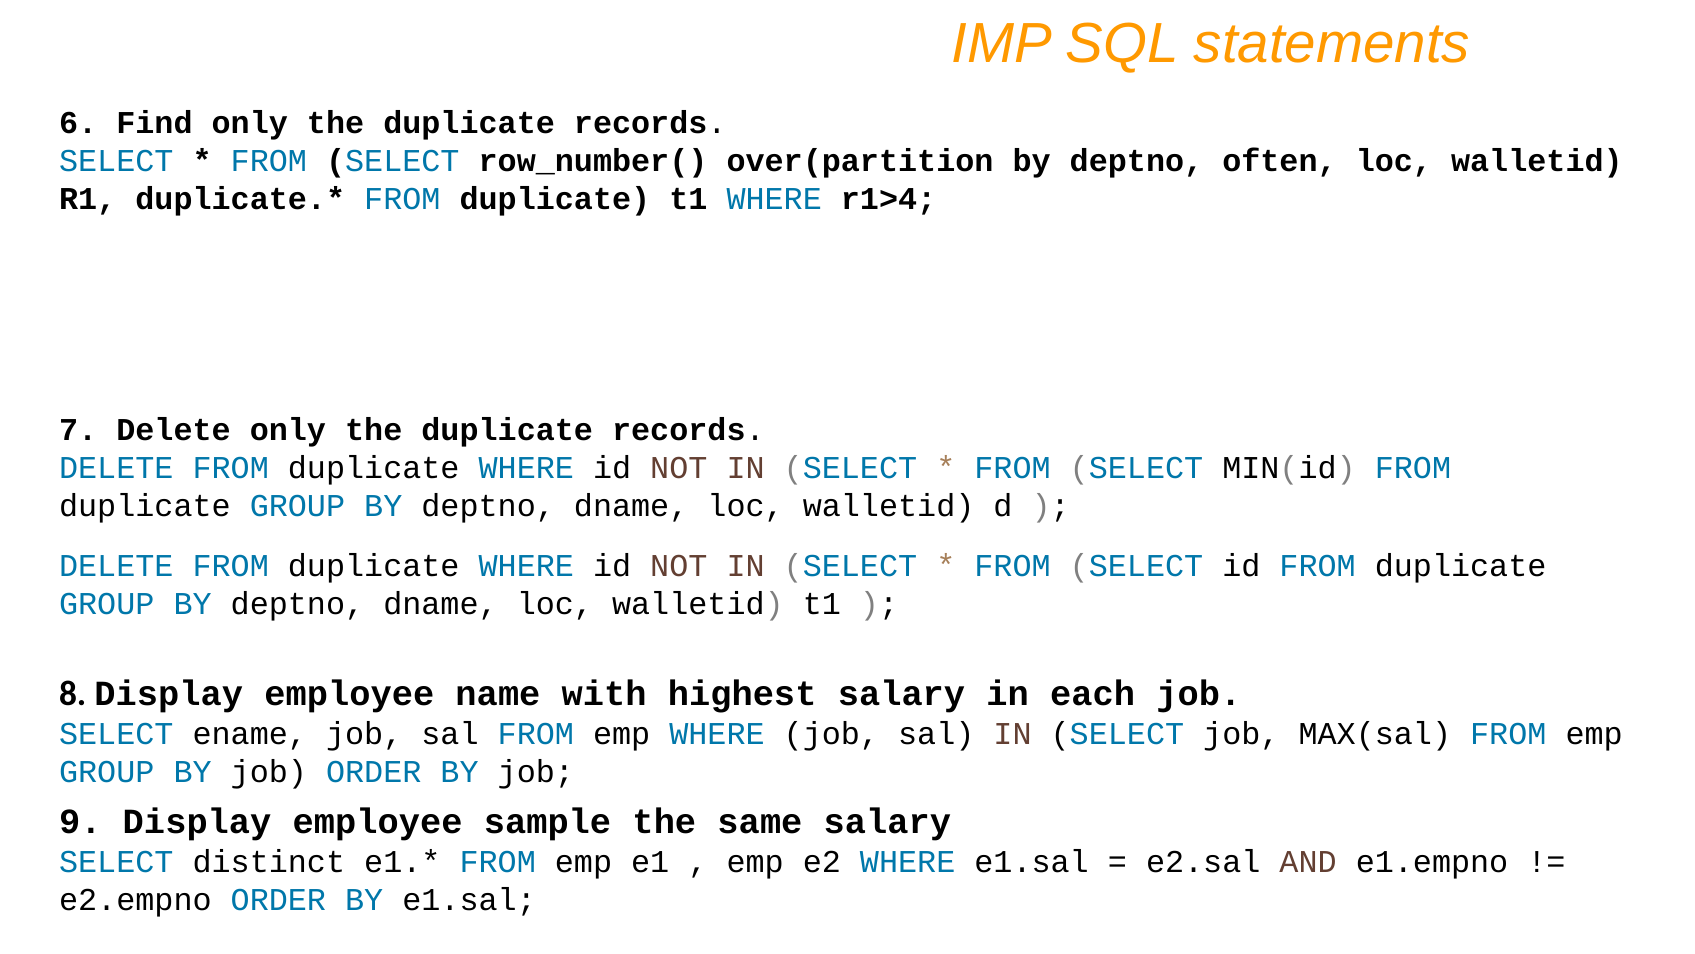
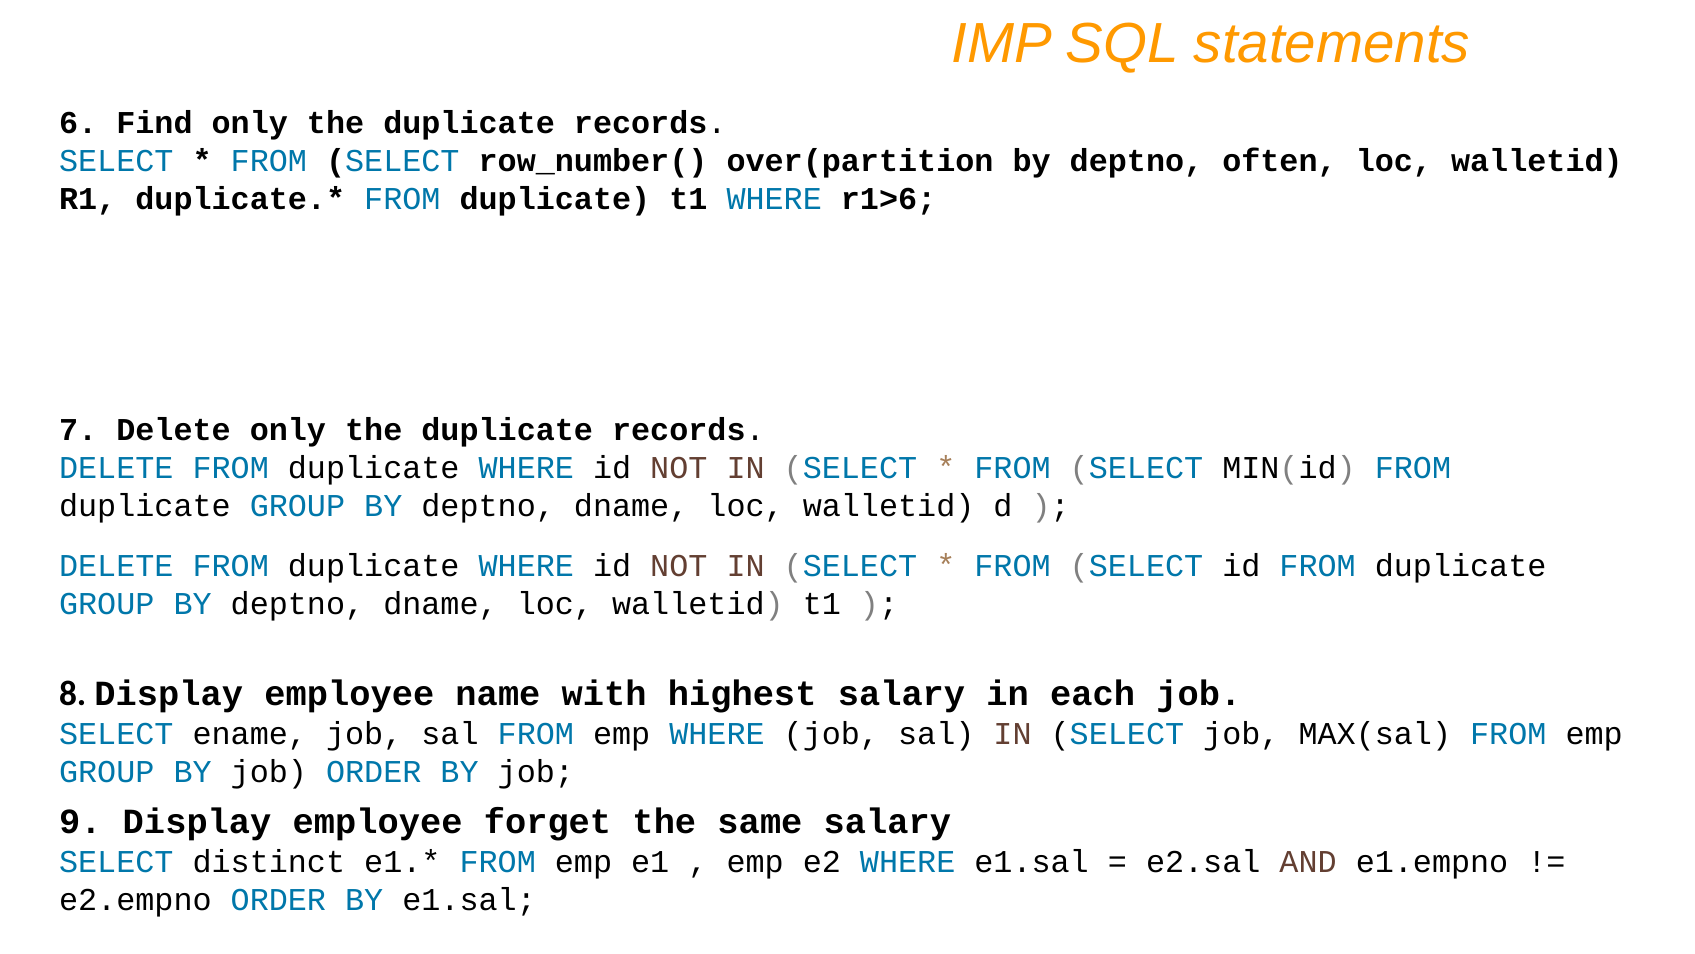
r1>4: r1>4 -> r1>6 (889, 199)
sample: sample -> forget (547, 822)
